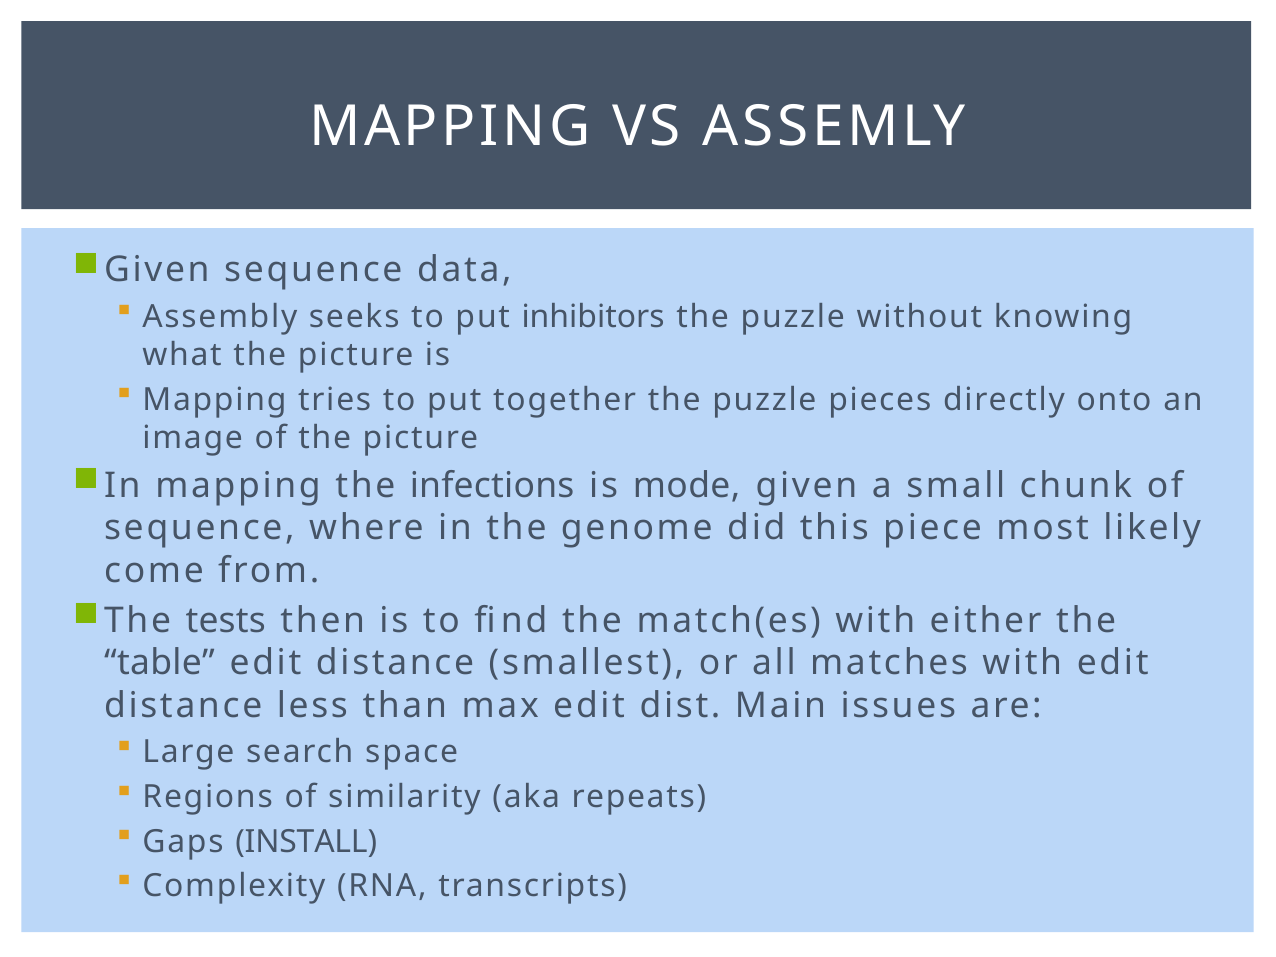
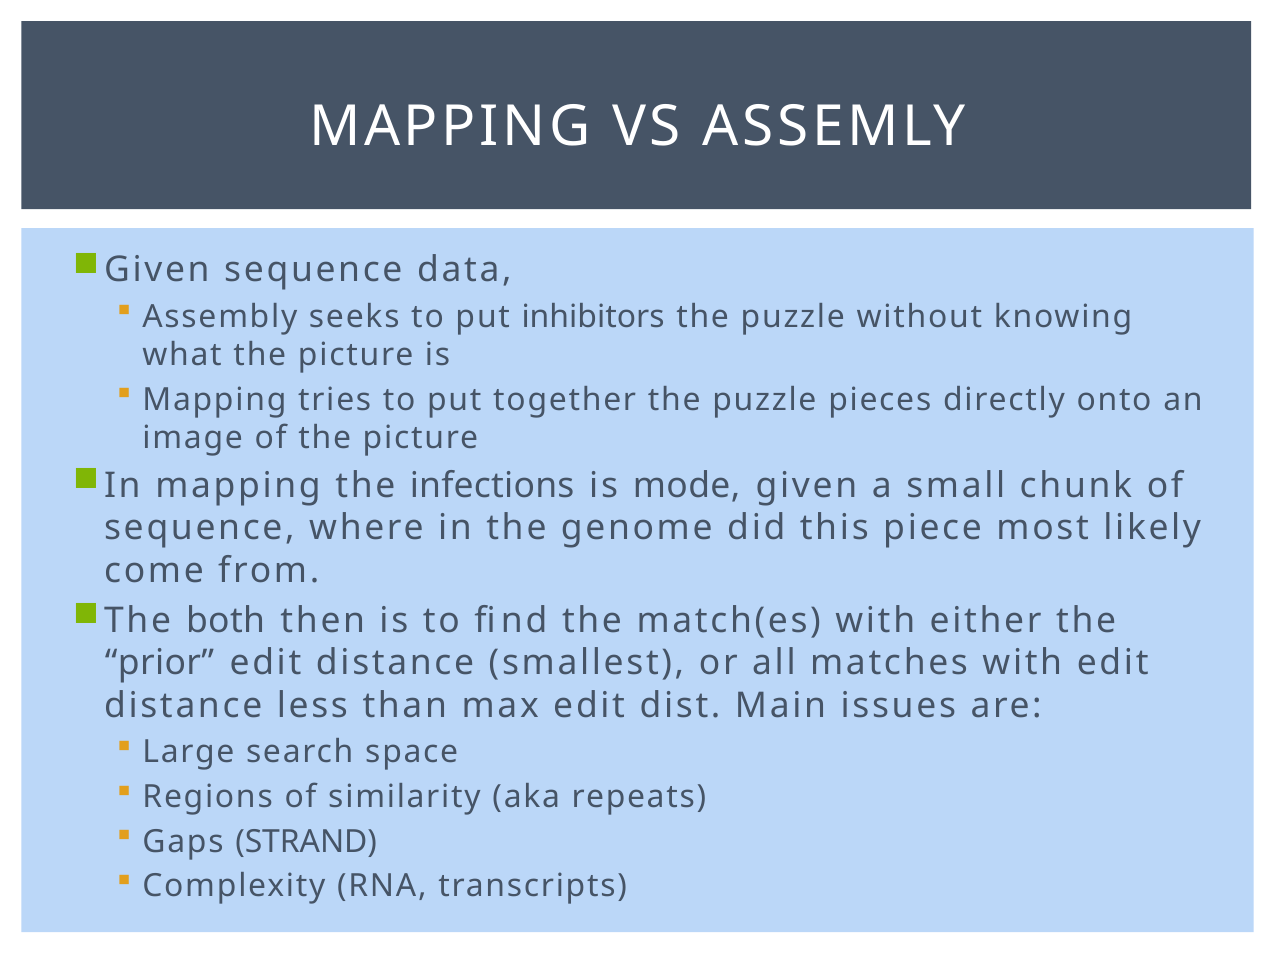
tests: tests -> both (226, 621)
table: table -> prior (159, 663)
INSTALL: INSTALL -> STRAND (306, 842)
